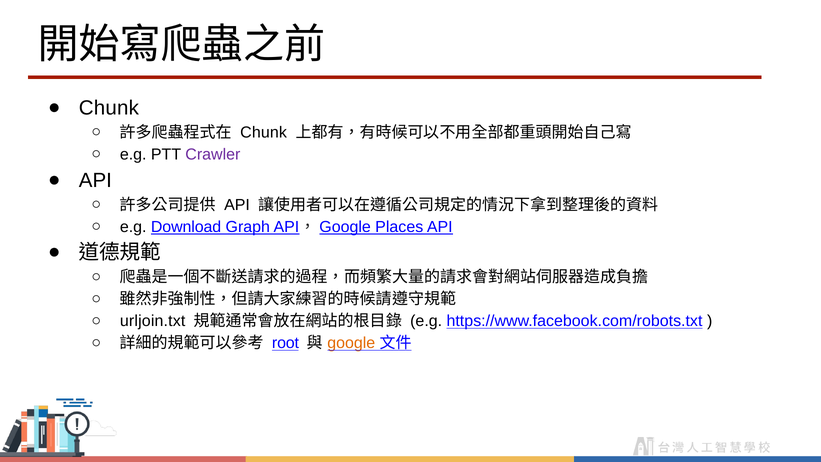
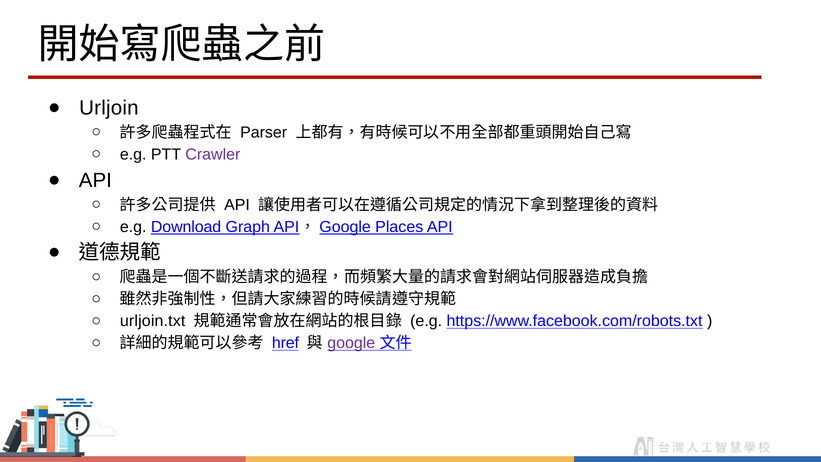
Chunk: Chunk -> Urljoin (109, 108)
Chunk: Chunk -> Parser (264, 132)
root: root -> href (285, 343)
google colour: orange -> purple (351, 343)
